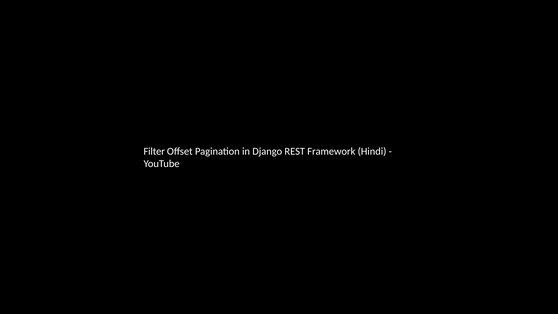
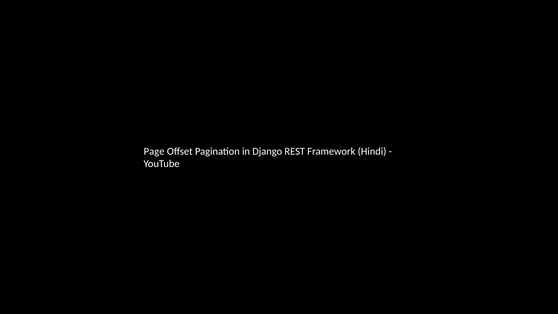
Filter: Filter -> Page (154, 151)
